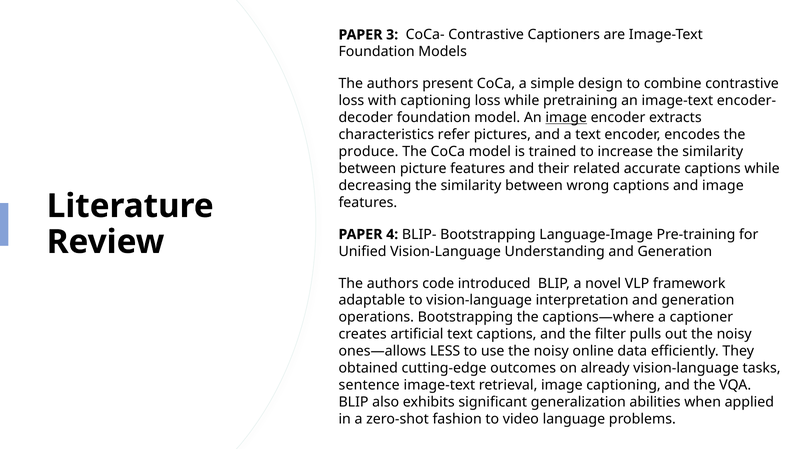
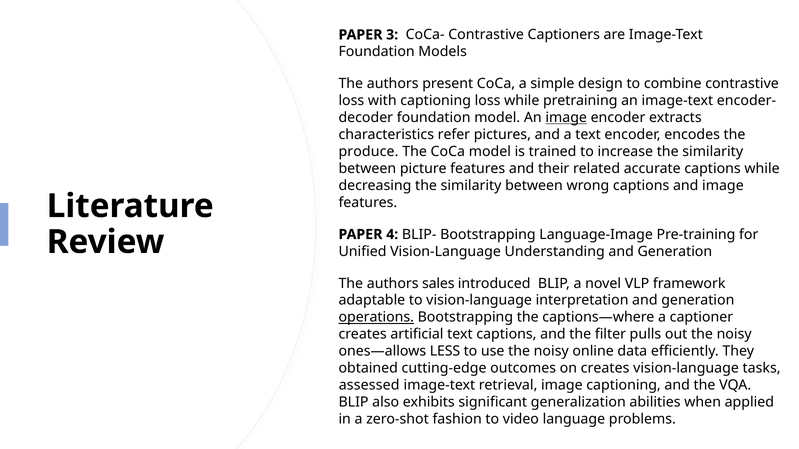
code: code -> sales (438, 284)
operations underline: none -> present (376, 318)
on already: already -> creates (605, 369)
sentence: sentence -> assessed (369, 386)
